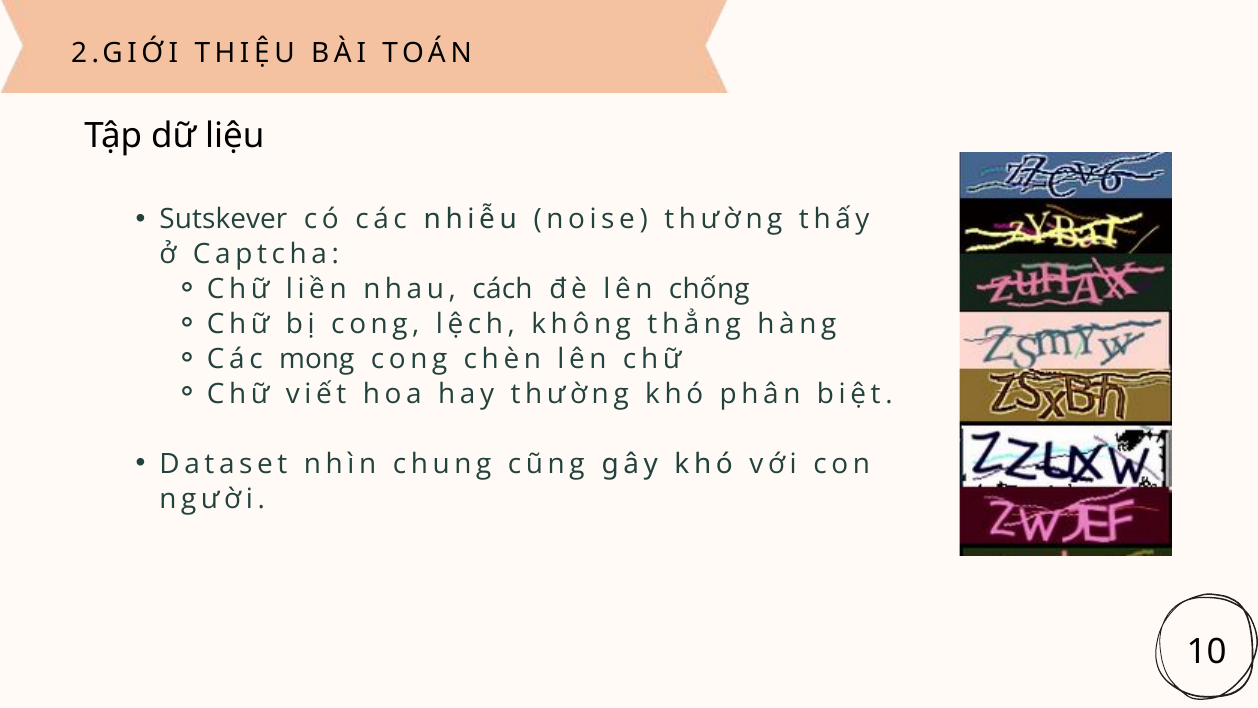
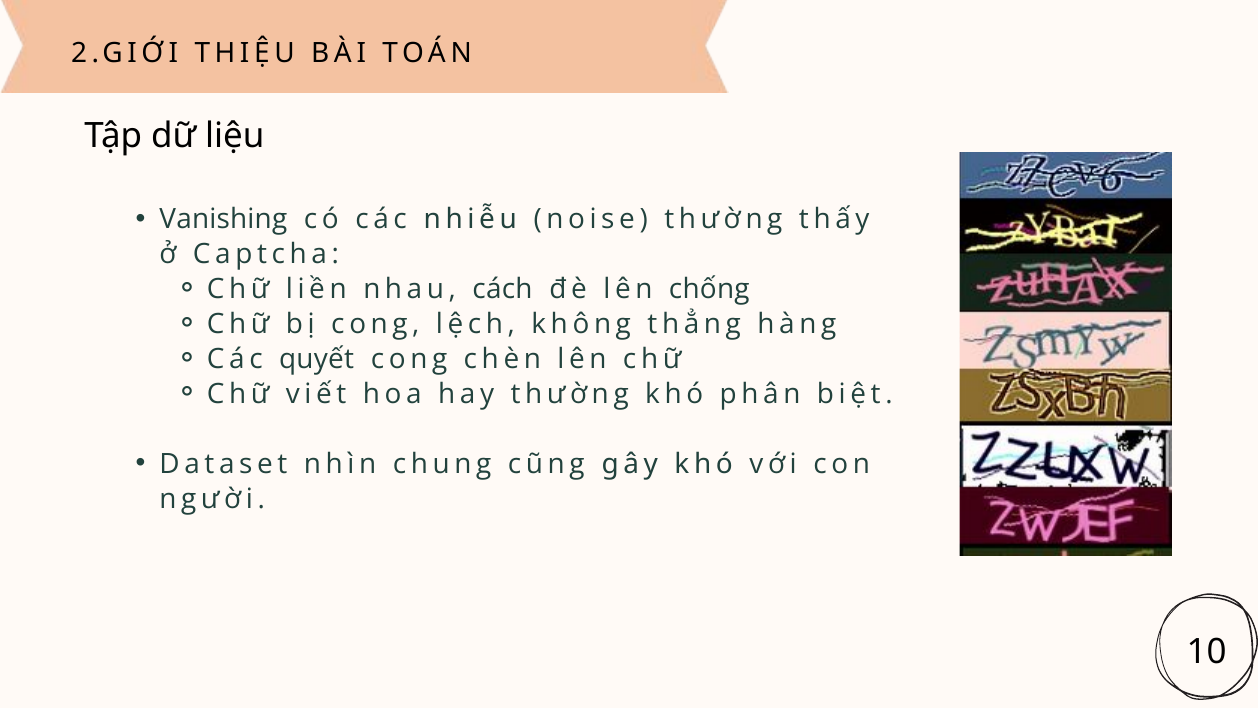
Sutskever: Sutskever -> Vanishing (223, 219)
mong: mong -> quyết (317, 359)
